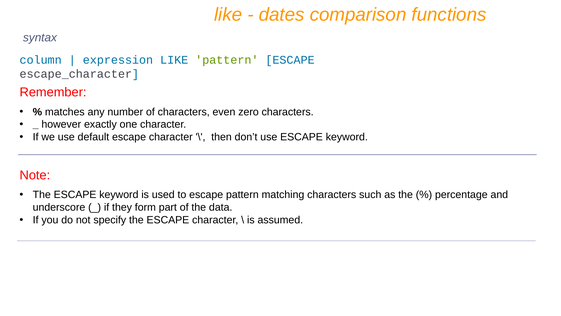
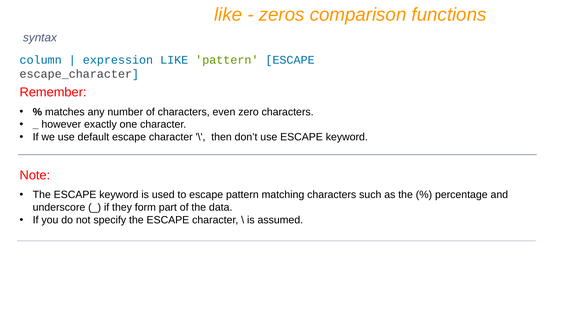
dates: dates -> zeros (282, 15)
